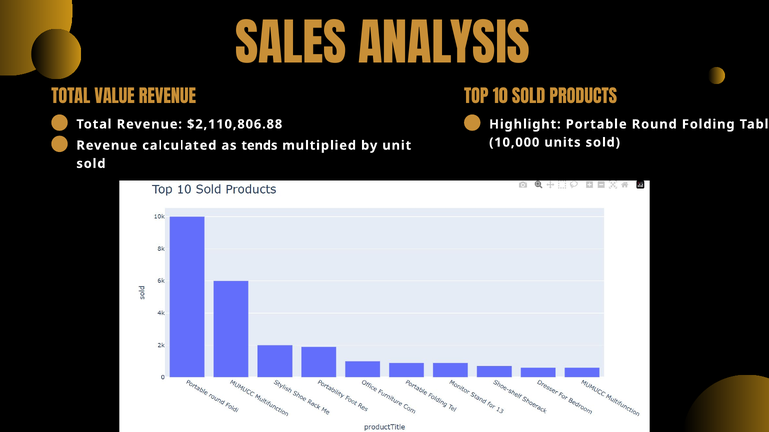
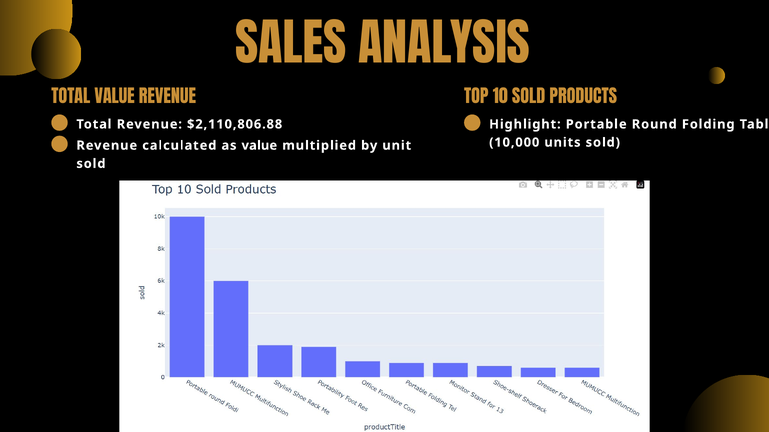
as tends: tends -> value (259, 146)
